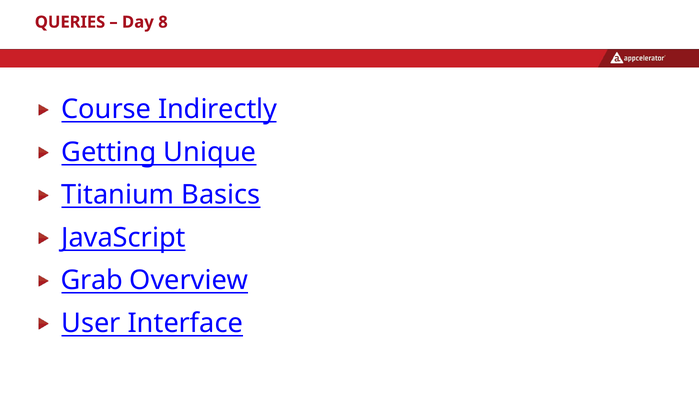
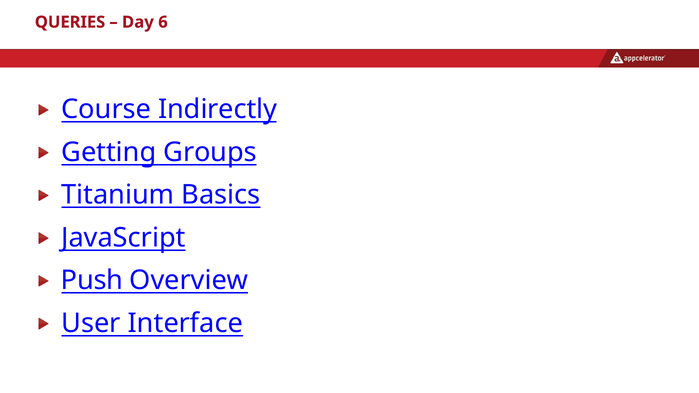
8: 8 -> 6 (163, 22)
Unique: Unique -> Groups (210, 152)
Grab: Grab -> Push (92, 281)
